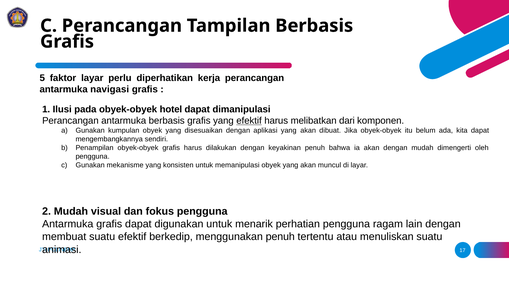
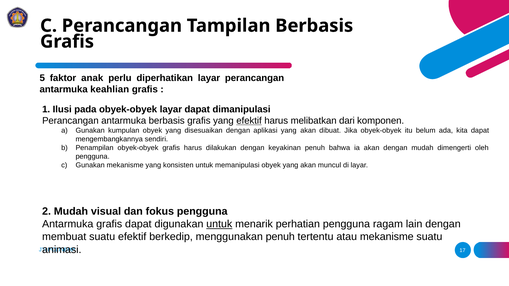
faktor layar: layar -> anak (92, 78)
diperhatikan kerja: kerja -> layar (209, 78)
navigasi: navigasi -> keahlian (110, 90)
obyek-obyek hotel: hotel -> layar (171, 109)
untuk underline: none -> present (219, 224)
atau menuliskan: menuliskan -> mekanisme (387, 237)
